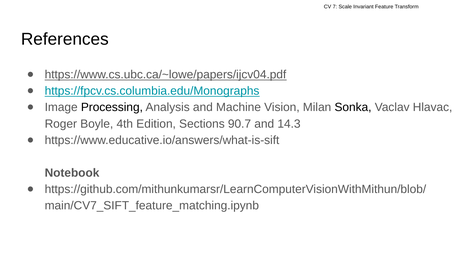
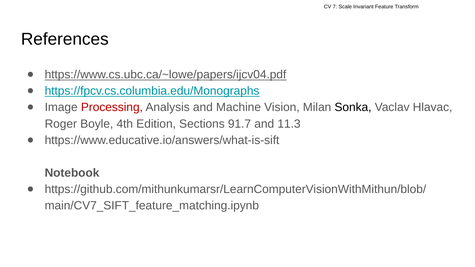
Processing colour: black -> red (112, 107)
90.7: 90.7 -> 91.7 (239, 124)
14.3: 14.3 -> 11.3 (289, 124)
